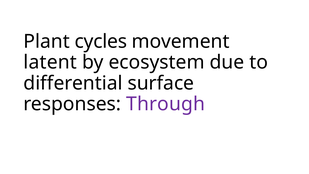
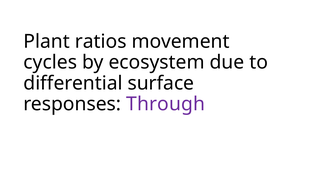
cycles: cycles -> ratios (101, 41)
latent: latent -> cycles (50, 62)
